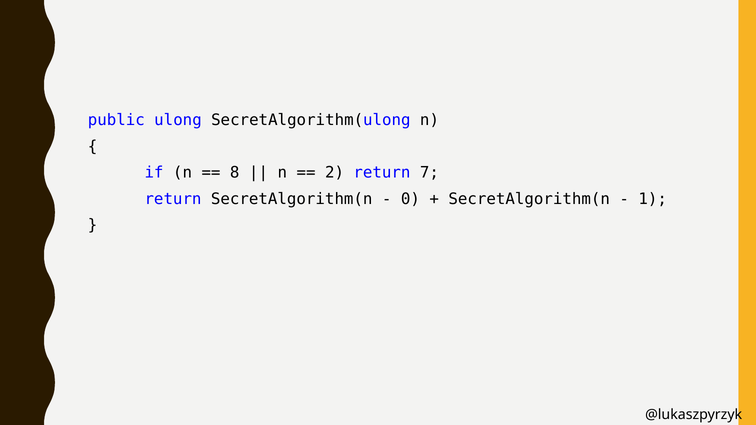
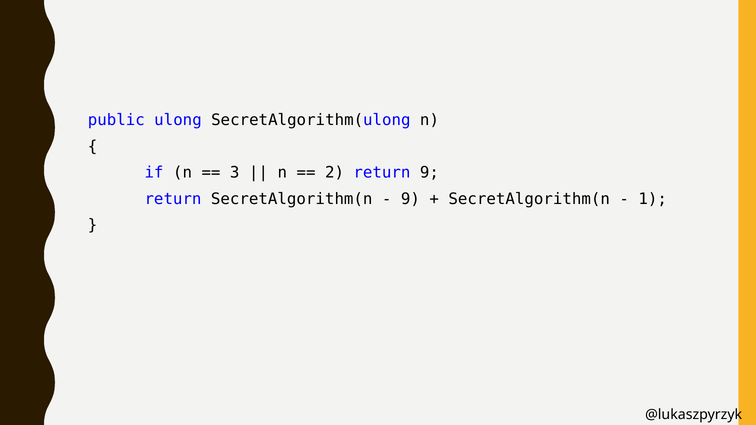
8: 8 -> 3 (235, 173)
return 7: 7 -> 9 (429, 173)
0: 0 -> 9 (410, 199)
